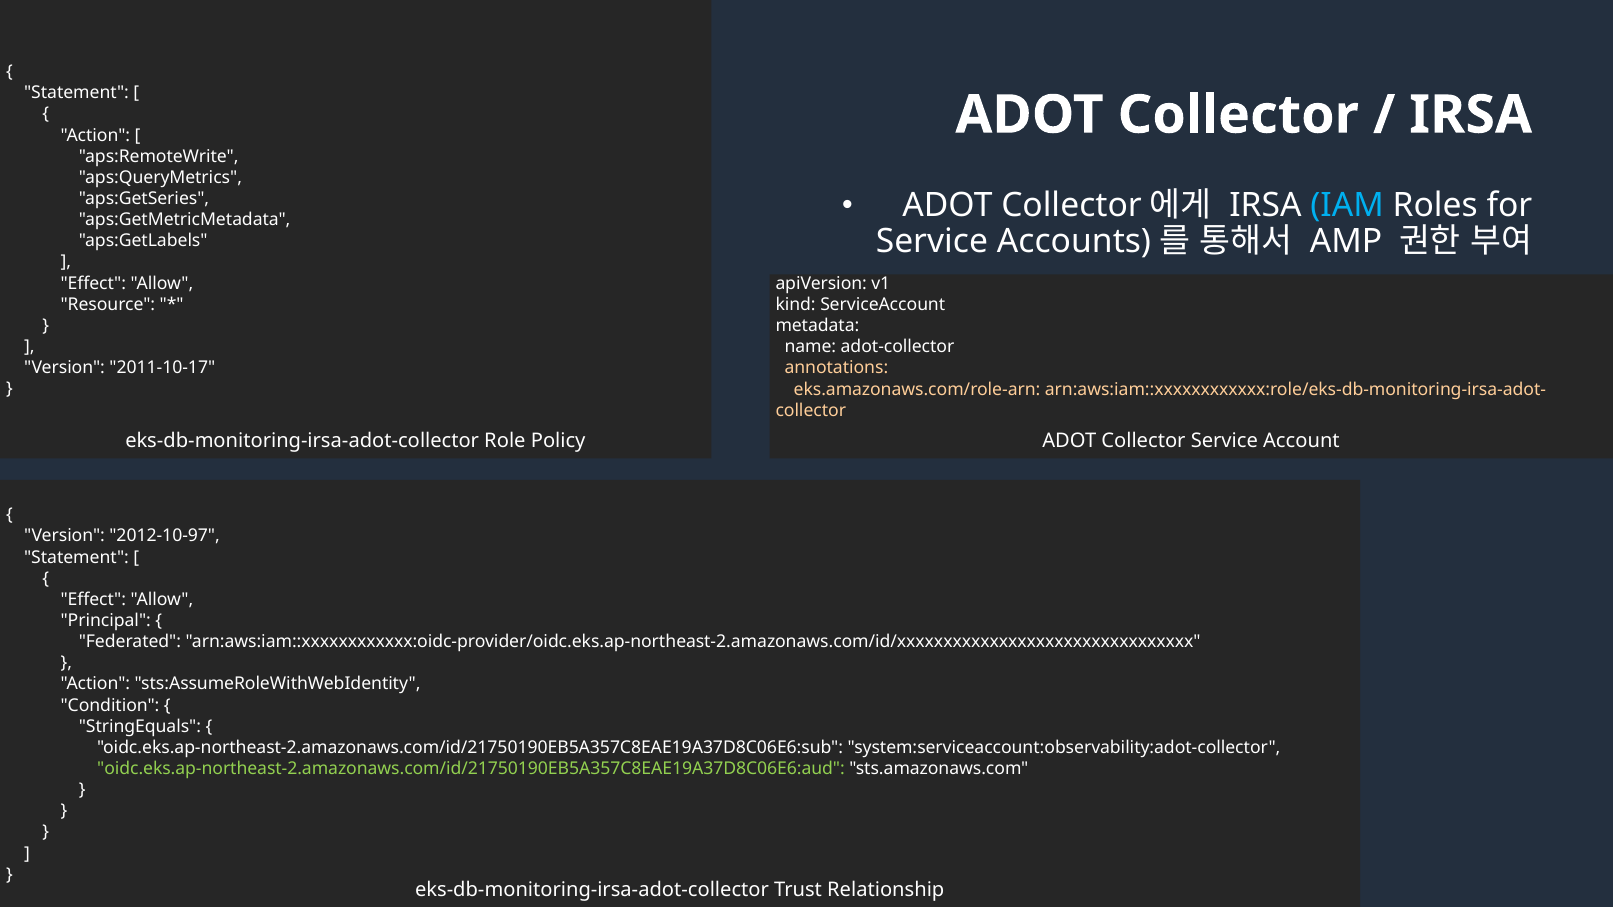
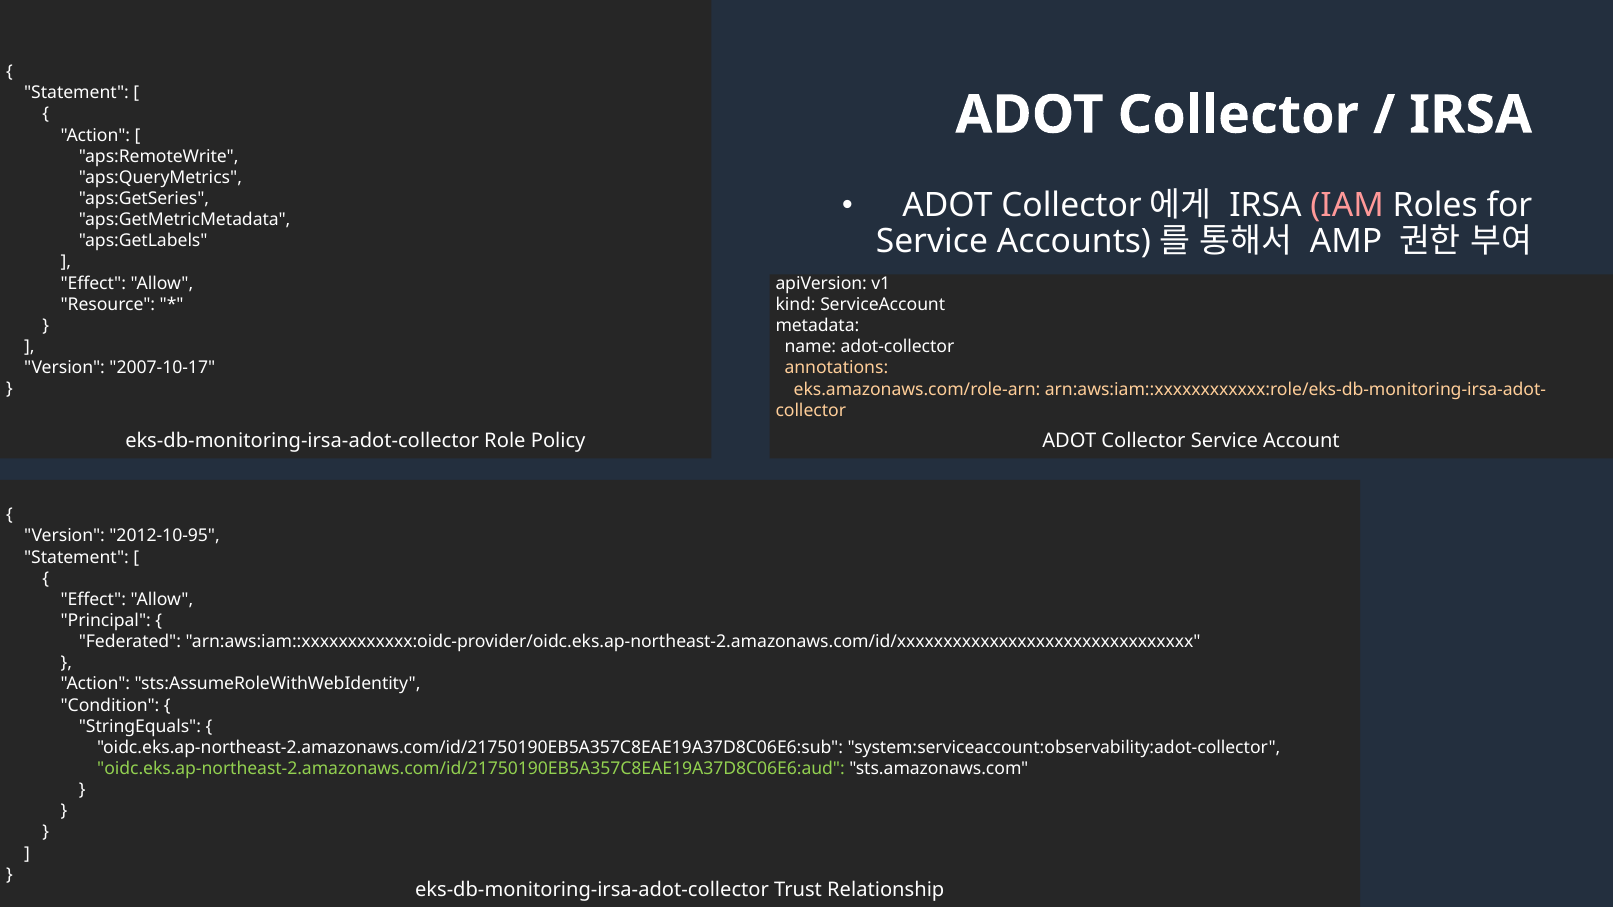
IAM colour: light blue -> pink (1347, 206)
2011-10-17: 2011-10-17 -> 2007-10-17 (162, 368)
2012-10-97: 2012-10-97 -> 2012-10-95 (165, 536)
